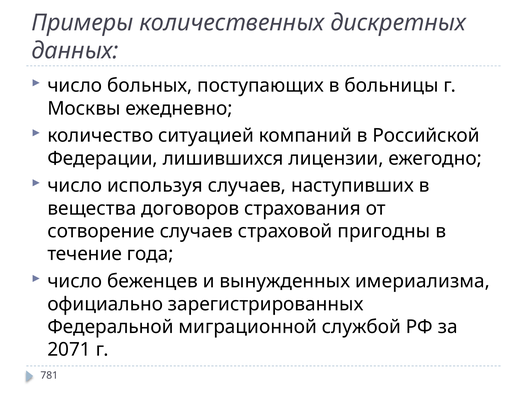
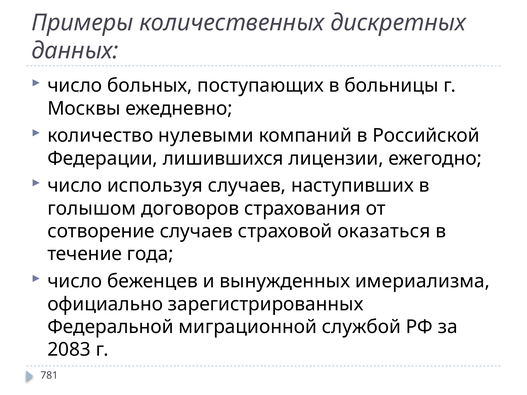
ситуацией: ситуацией -> нулевыми (206, 136)
вещества: вещества -> голышом (92, 209)
пригодны: пригодны -> оказаться (384, 231)
2071: 2071 -> 2083 (69, 350)
